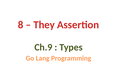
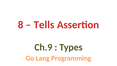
They: They -> Tells (44, 25)
